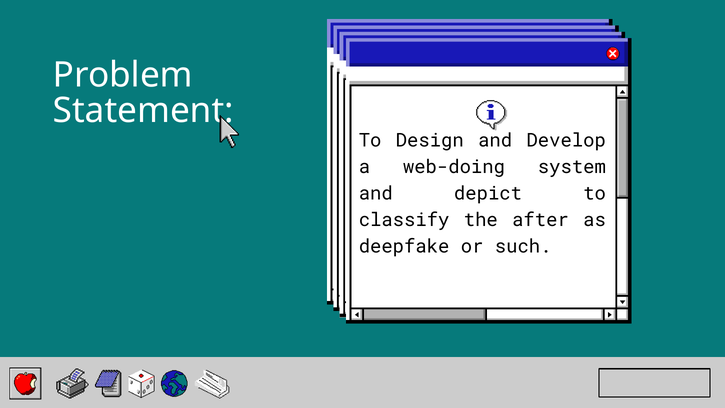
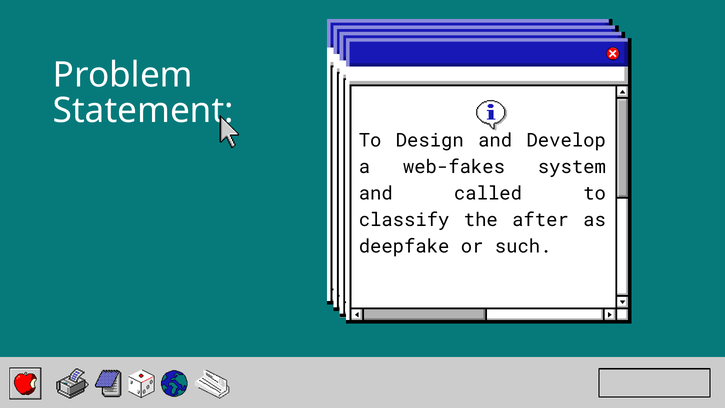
web-doing: web-doing -> web-fakes (454, 167)
depict: depict -> called (488, 193)
